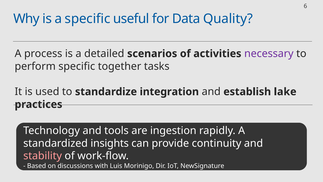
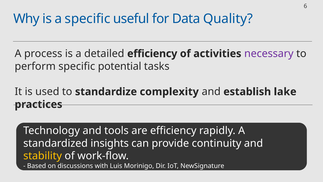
detailed scenarios: scenarios -> efficiency (152, 54)
together: together -> potential (120, 66)
integration: integration -> complexity (169, 92)
are ingestion: ingestion -> efficiency (173, 130)
stability colour: pink -> yellow (43, 156)
